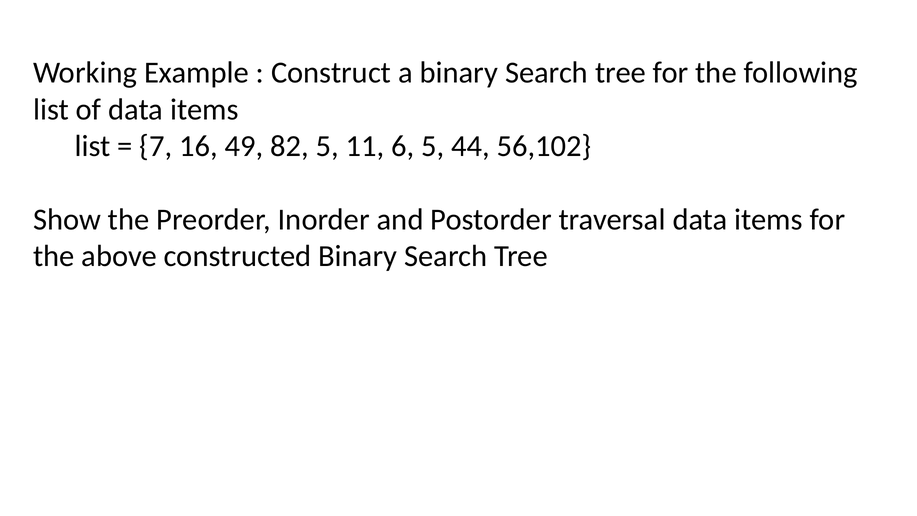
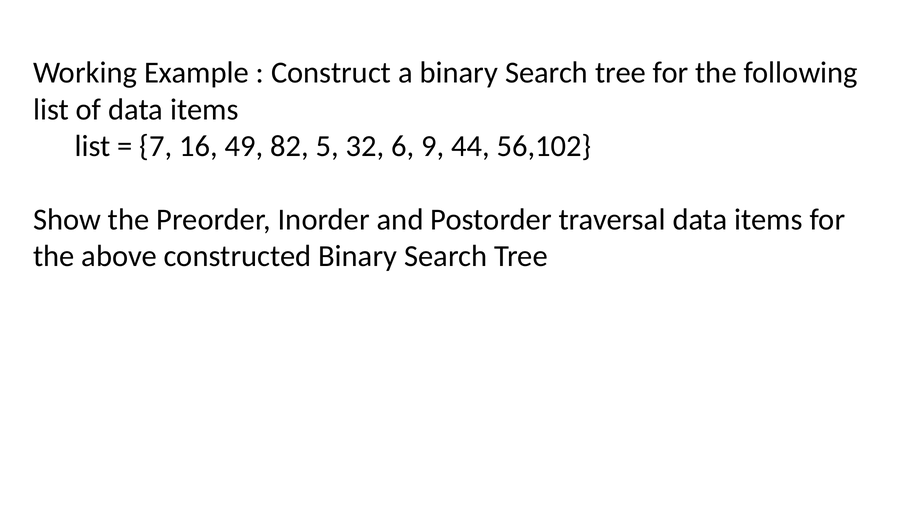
11: 11 -> 32 (365, 146)
6 5: 5 -> 9 (433, 146)
